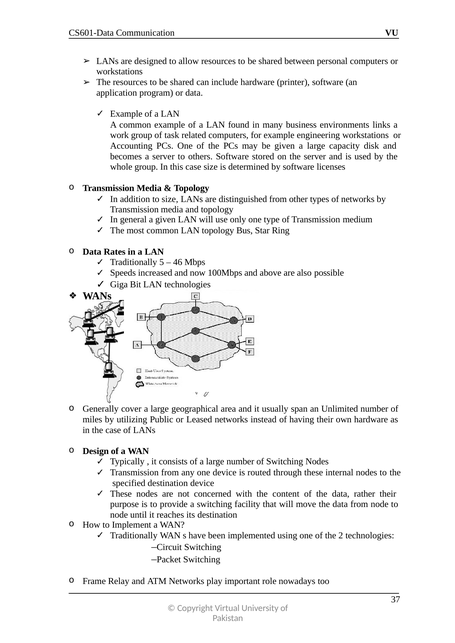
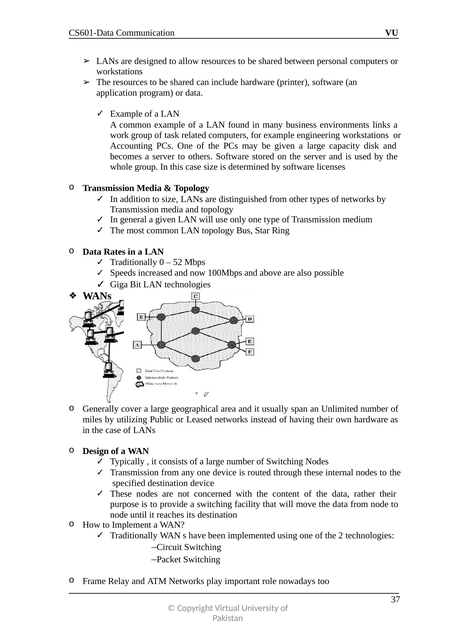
5: 5 -> 0 (162, 263)
46: 46 -> 52 (178, 263)
